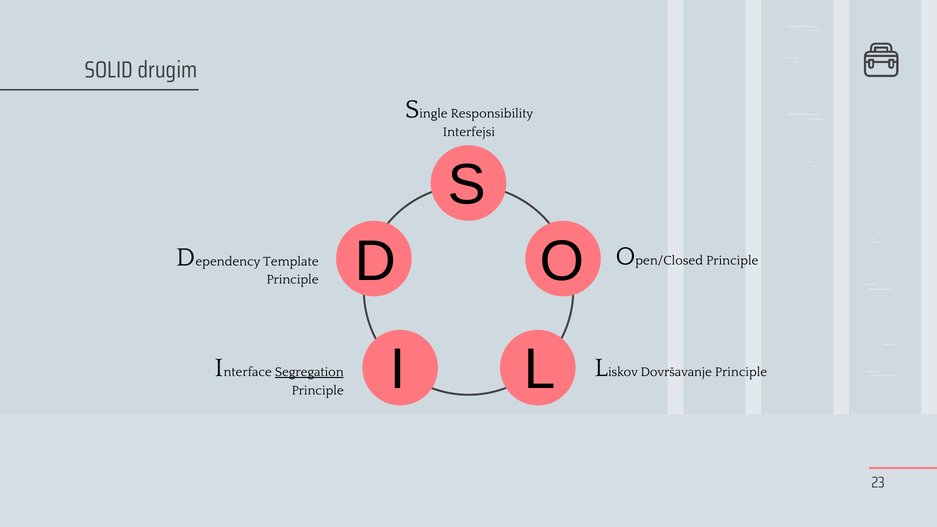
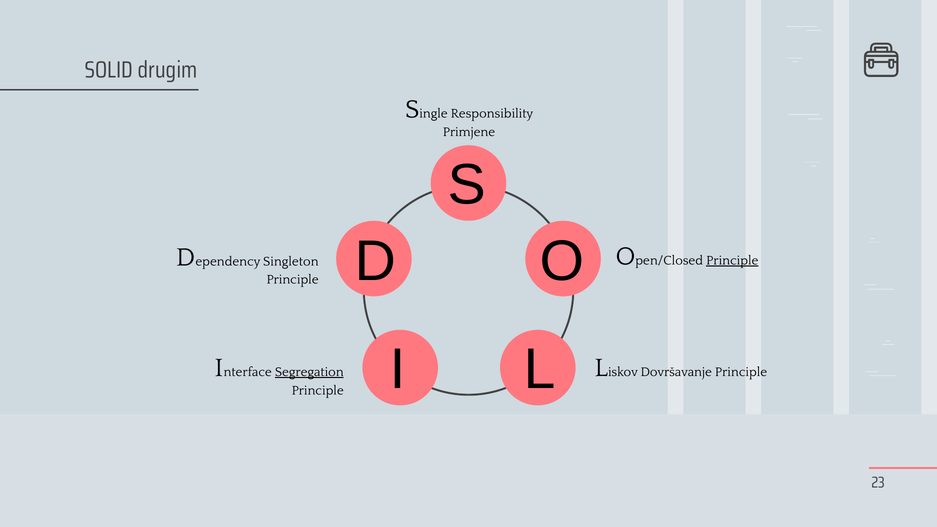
Interfejsi: Interfejsi -> Primjene (469, 132)
Principle underline: none -> present (732, 260)
Template: Template -> Singleton (291, 261)
